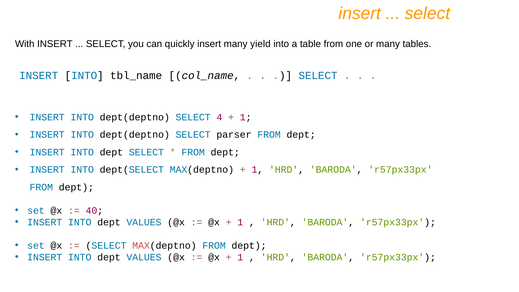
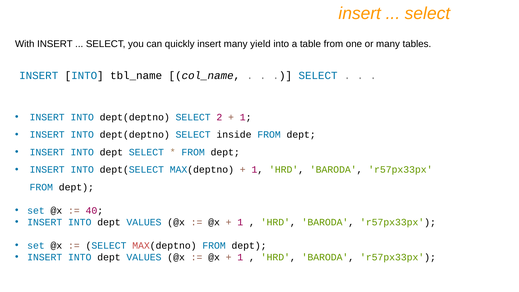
4: 4 -> 2 (219, 117)
parser: parser -> inside (234, 135)
